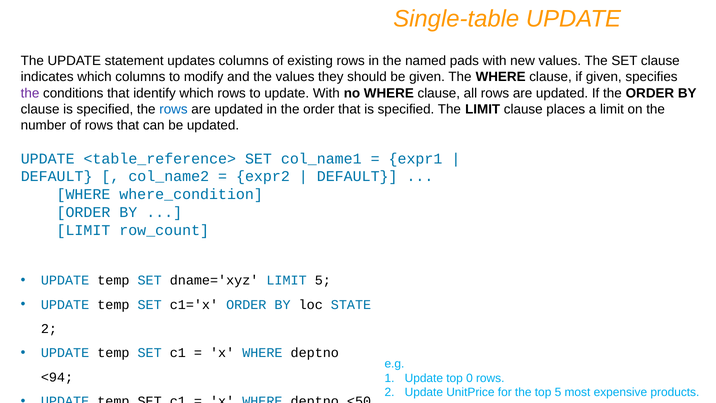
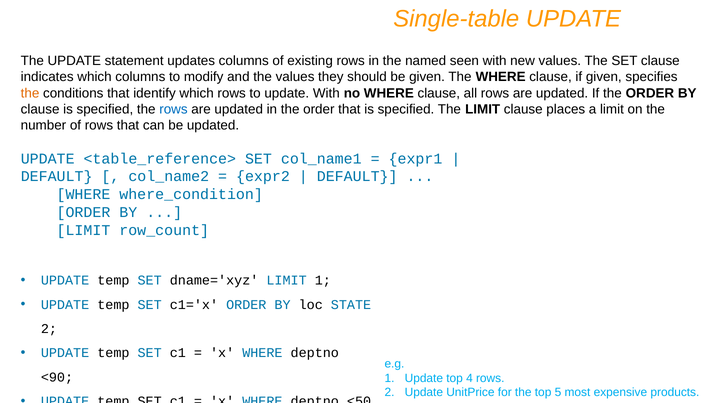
pads: pads -> seen (464, 61)
the colour: purple -> orange (30, 93)
LIMIT 5: 5 -> 1 (323, 280)
<94: <94 -> <90 (57, 377)
0: 0 -> 4 (469, 378)
